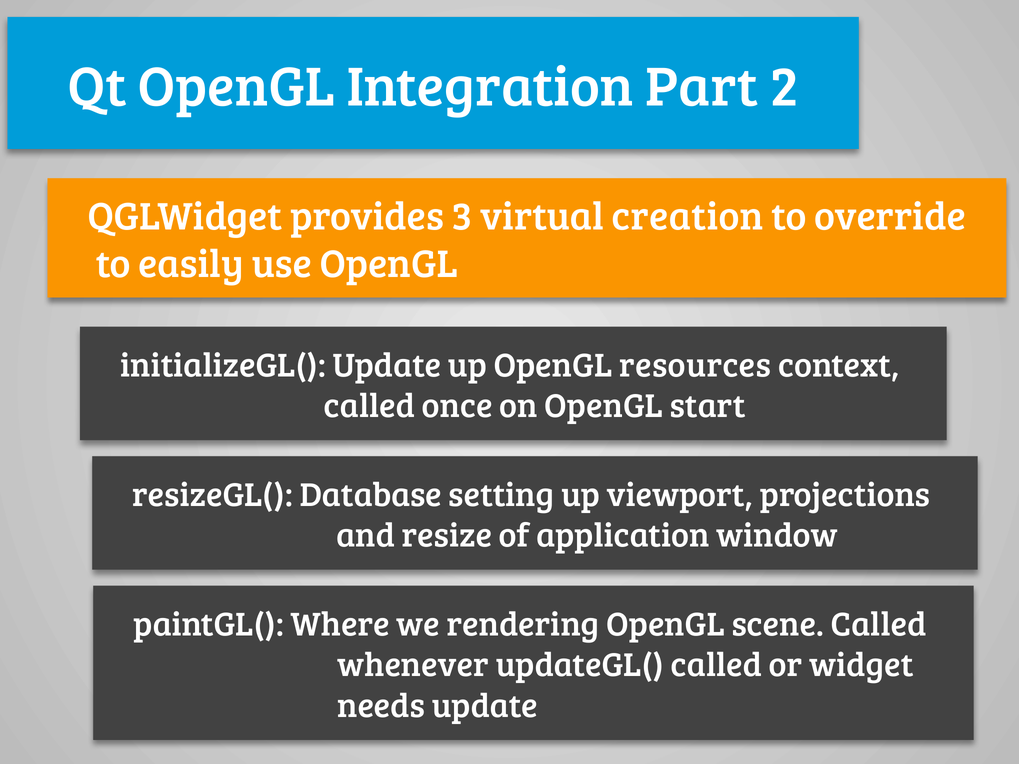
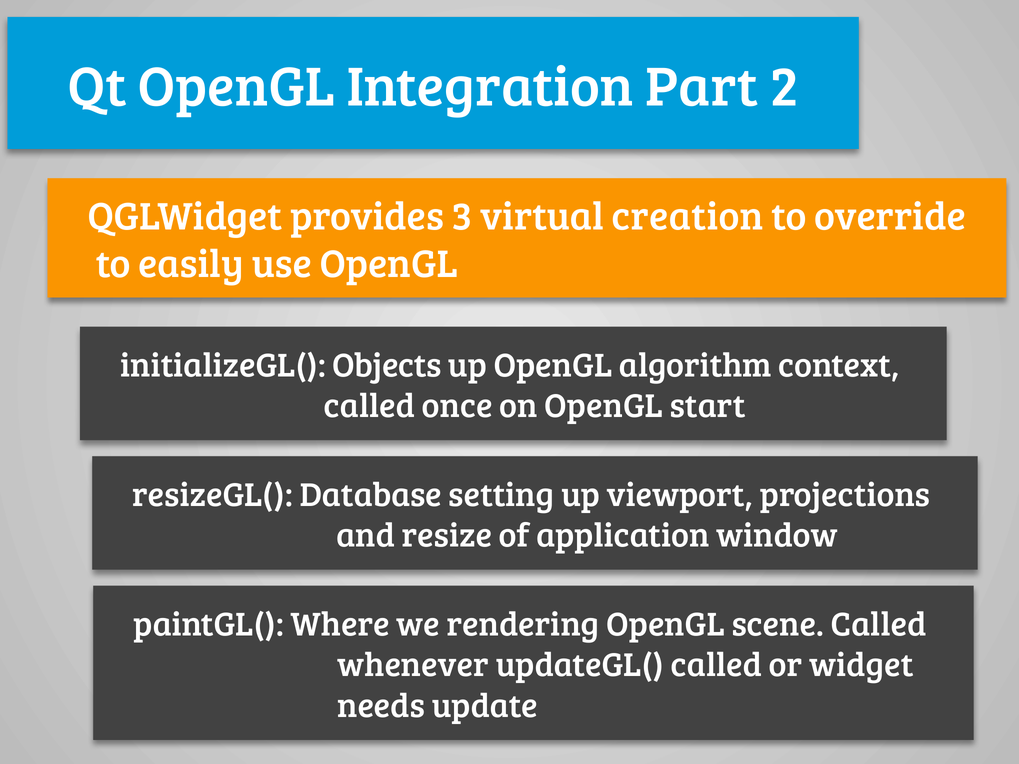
initializeGL( Update: Update -> Objects (387, 366)
resources: resources -> algorithm (695, 366)
